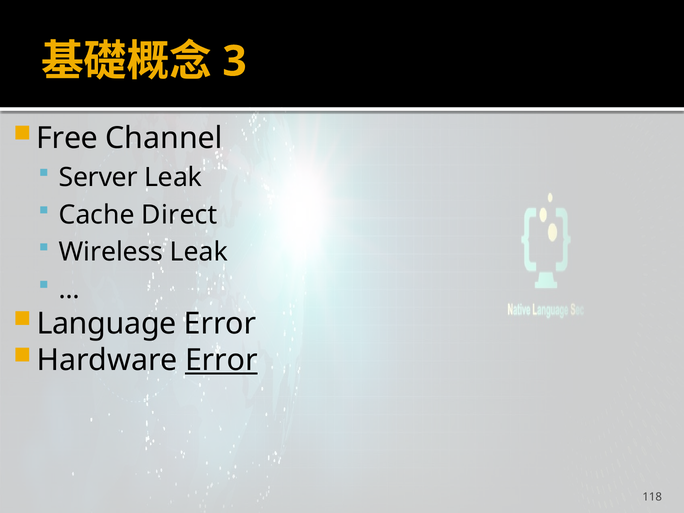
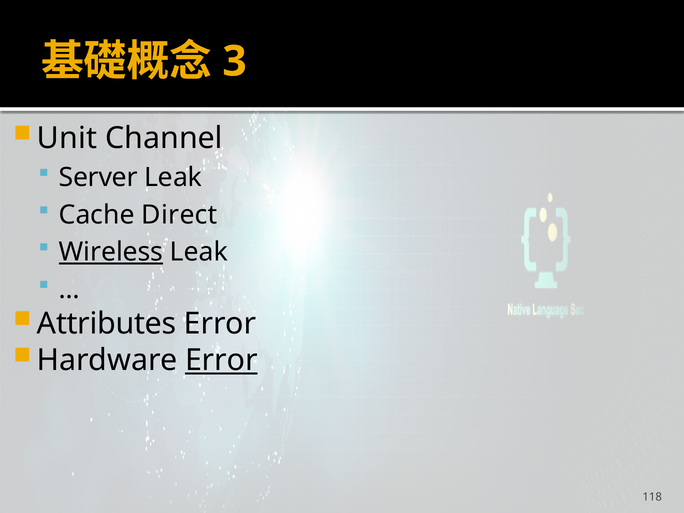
Free: Free -> Unit (67, 138)
Wireless underline: none -> present (111, 252)
Language: Language -> Attributes (107, 324)
